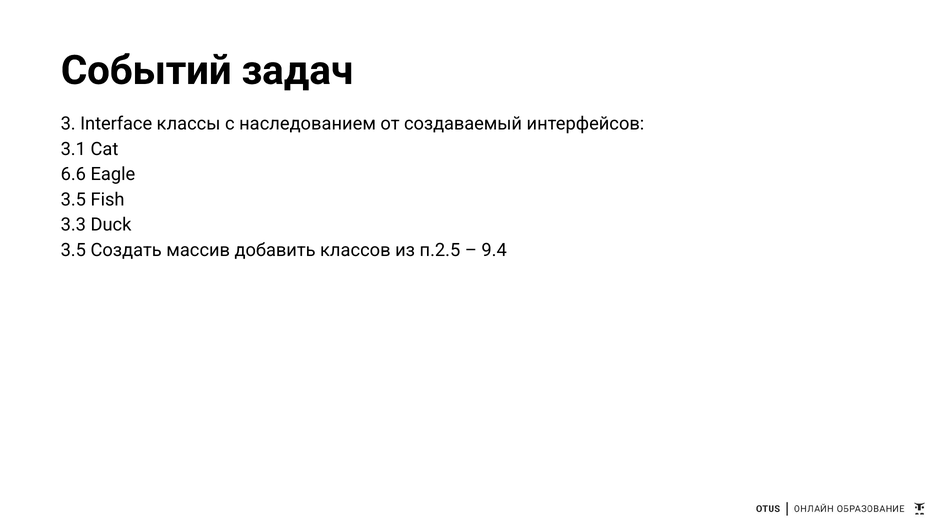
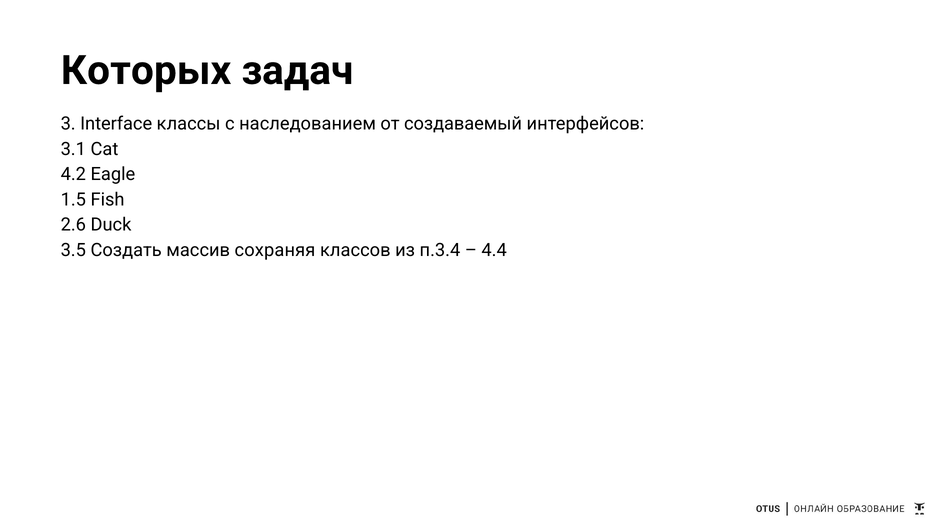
Событий: Событий -> Которых (146, 71)
6.6: 6.6 -> 4.2 (73, 174)
3.5: 3.5 -> 1.5 (73, 200)
3.3: 3.3 -> 2.6 (73, 225)
добавить: добавить -> сохраняя (275, 250)
п.2.5: п.2.5 -> п.3.4 (440, 250)
9.4: 9.4 -> 4.4 (494, 250)
